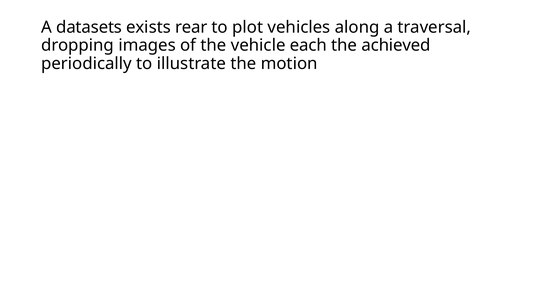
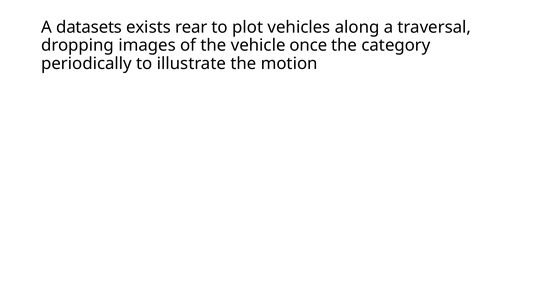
each: each -> once (308, 45)
achieved: achieved -> category (396, 45)
